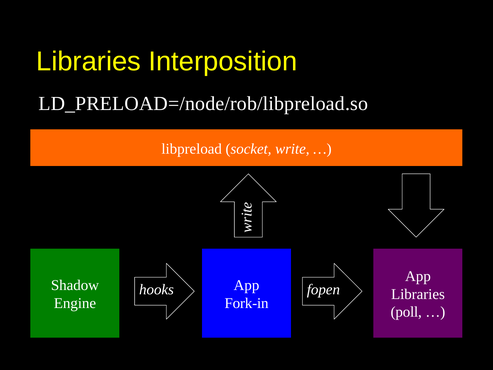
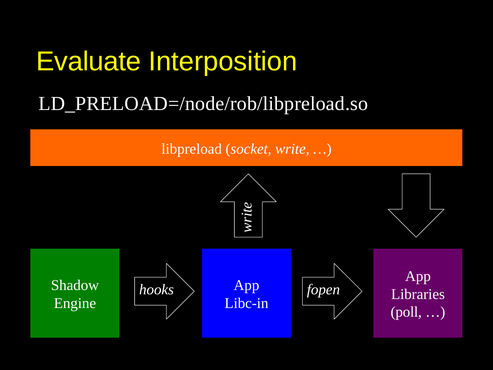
Libraries: Libraries -> Evaluate (89, 62)
Fork-in: Fork-in -> Libc-in (246, 303)
